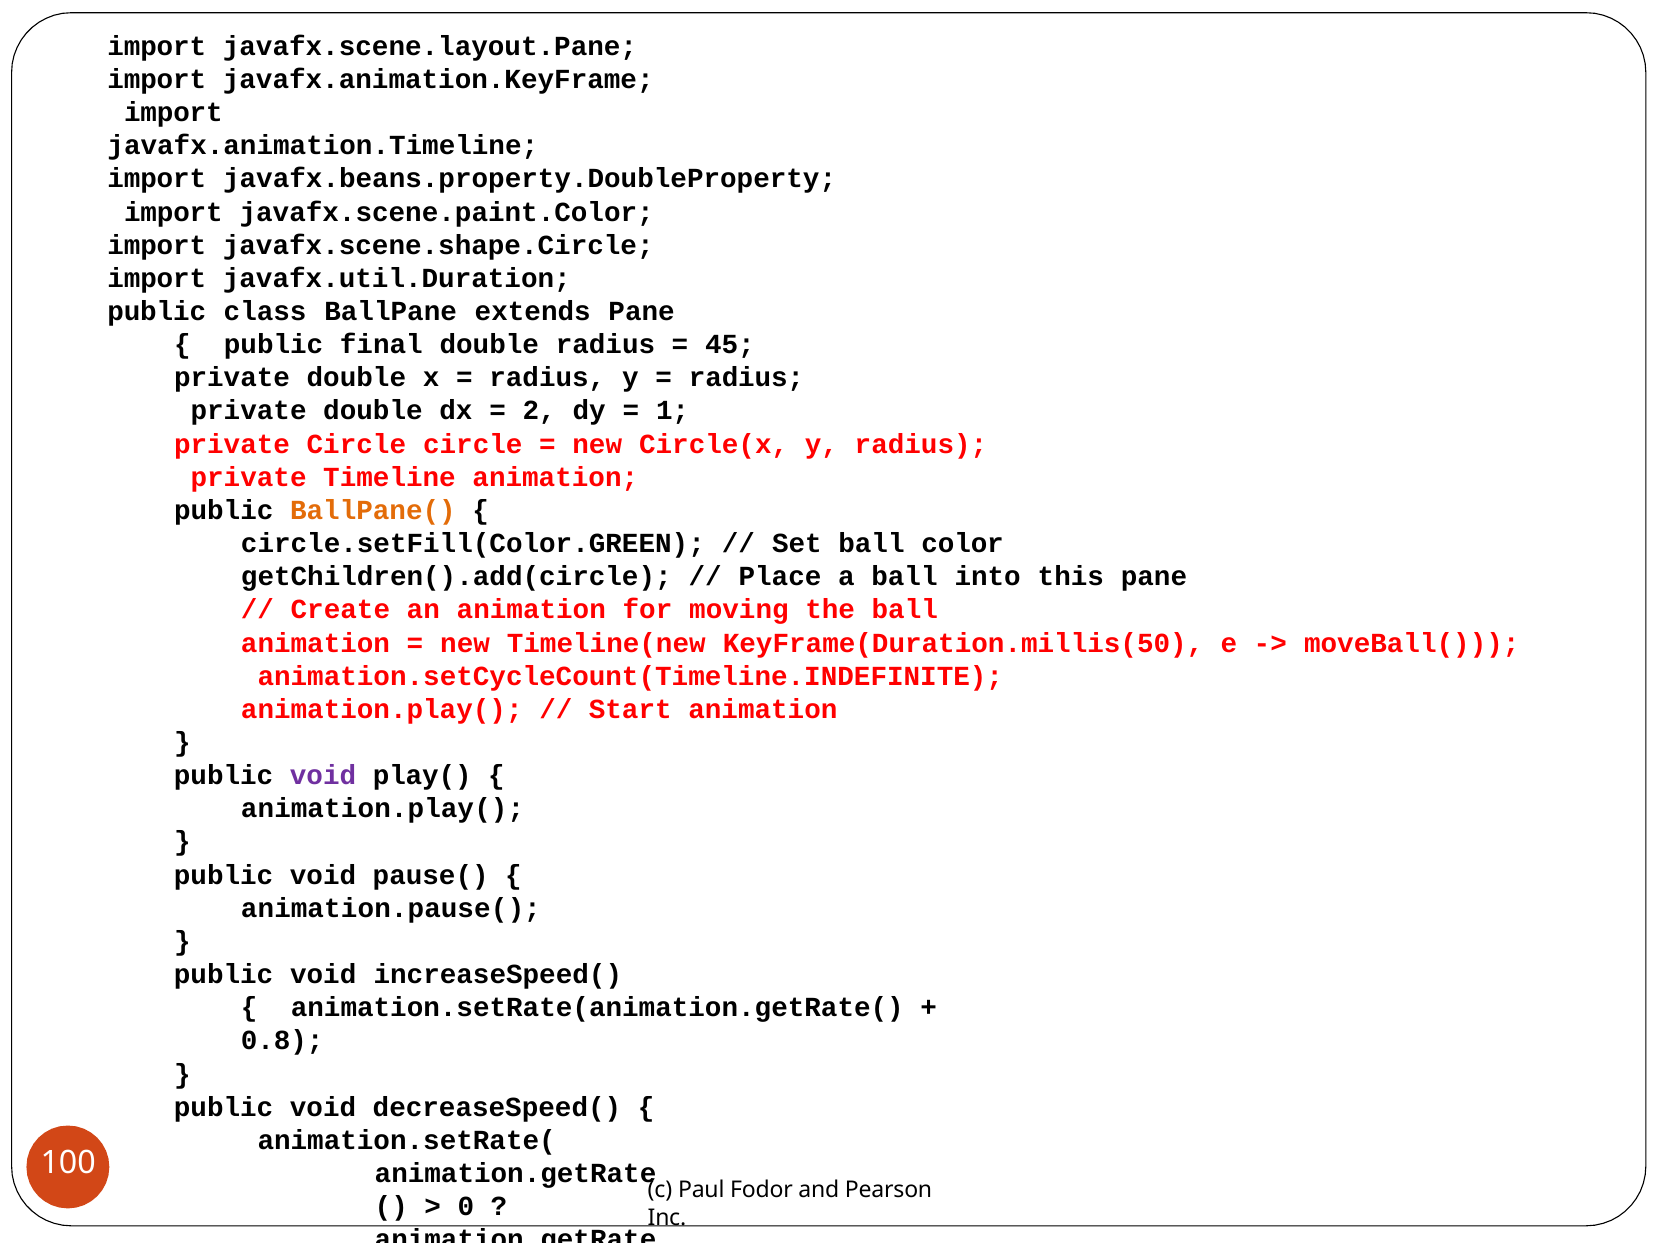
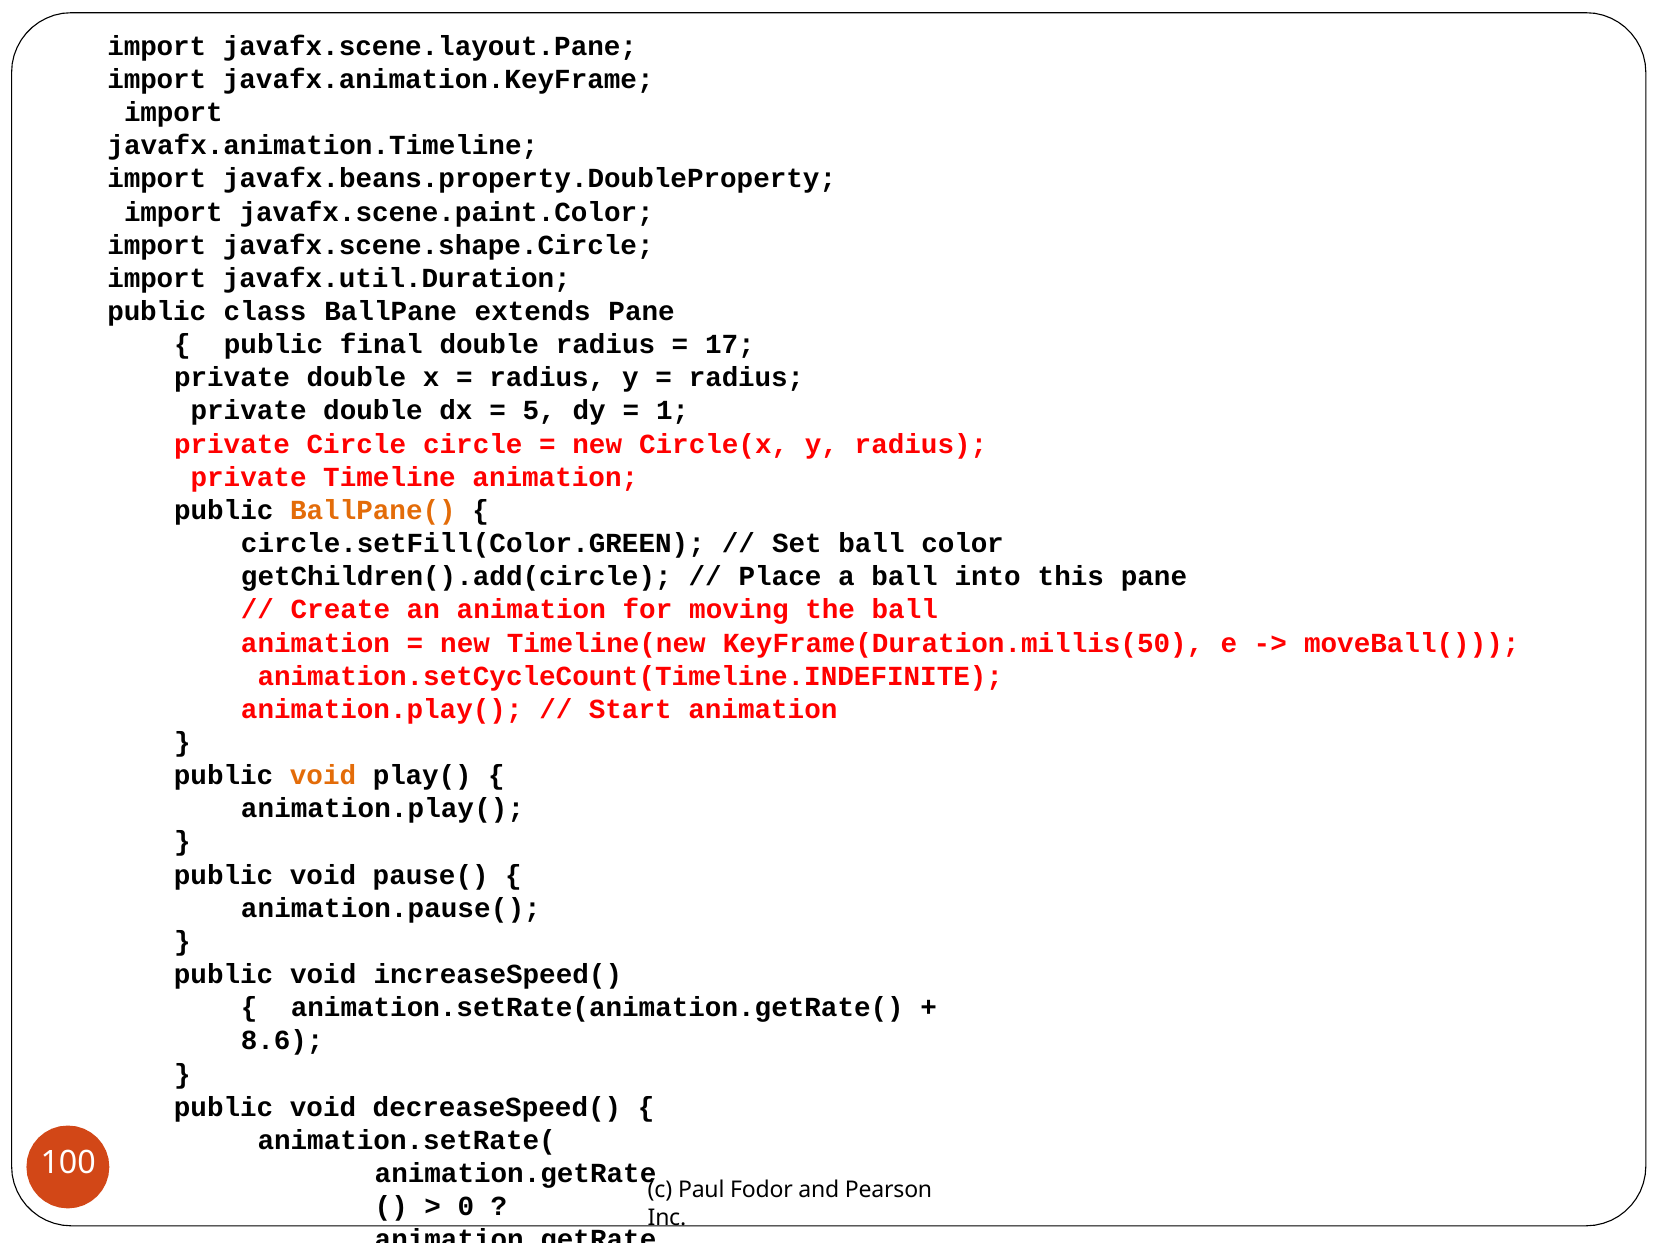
45: 45 -> 17 (730, 345)
2: 2 -> 5 (539, 411)
void colour: purple -> orange (323, 776)
0.8: 0.8 -> 8.6 (282, 1041)
